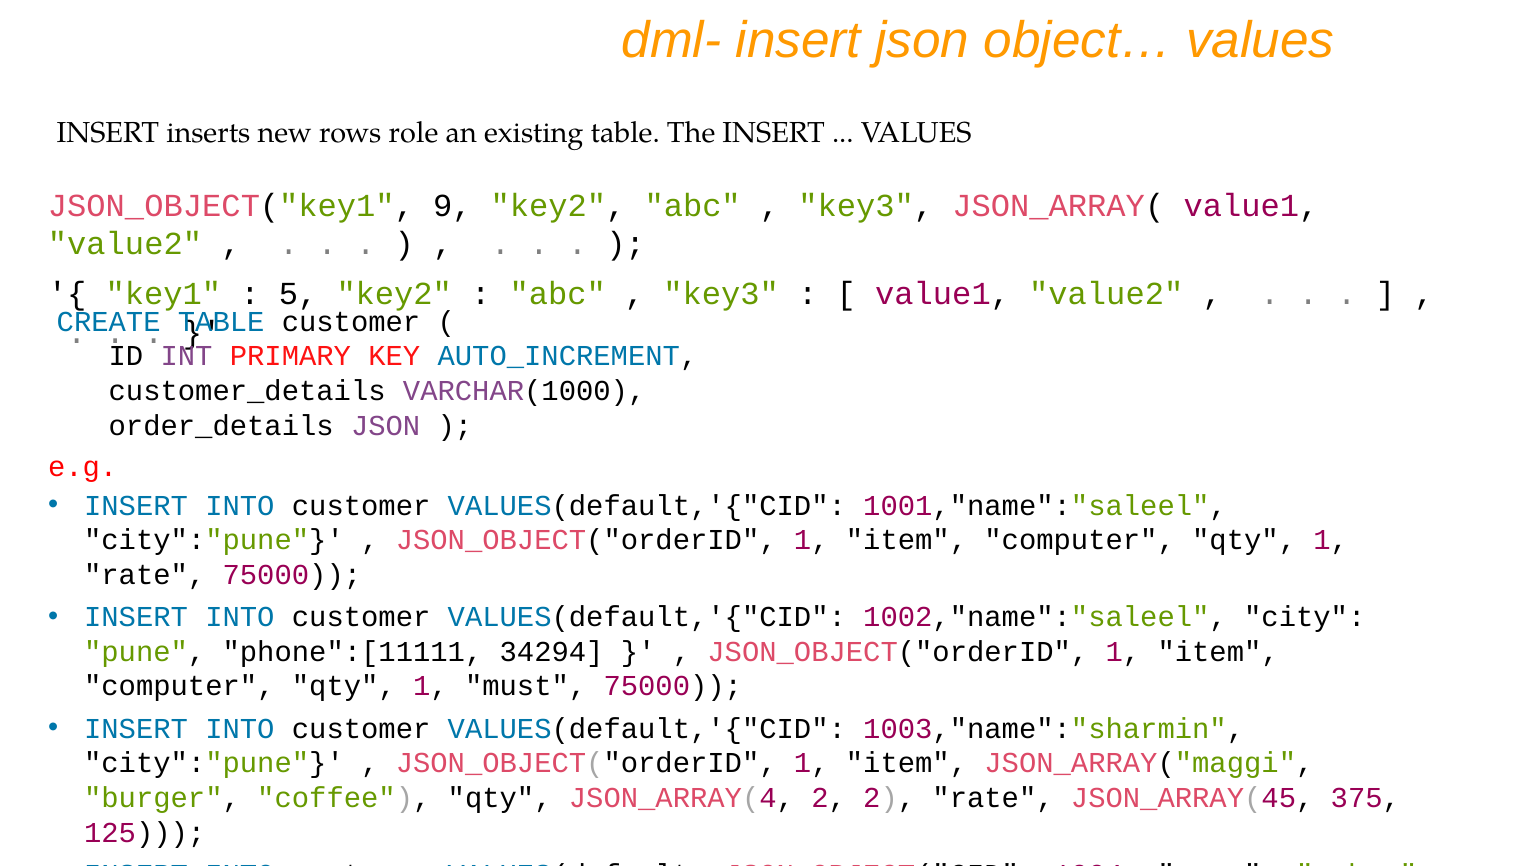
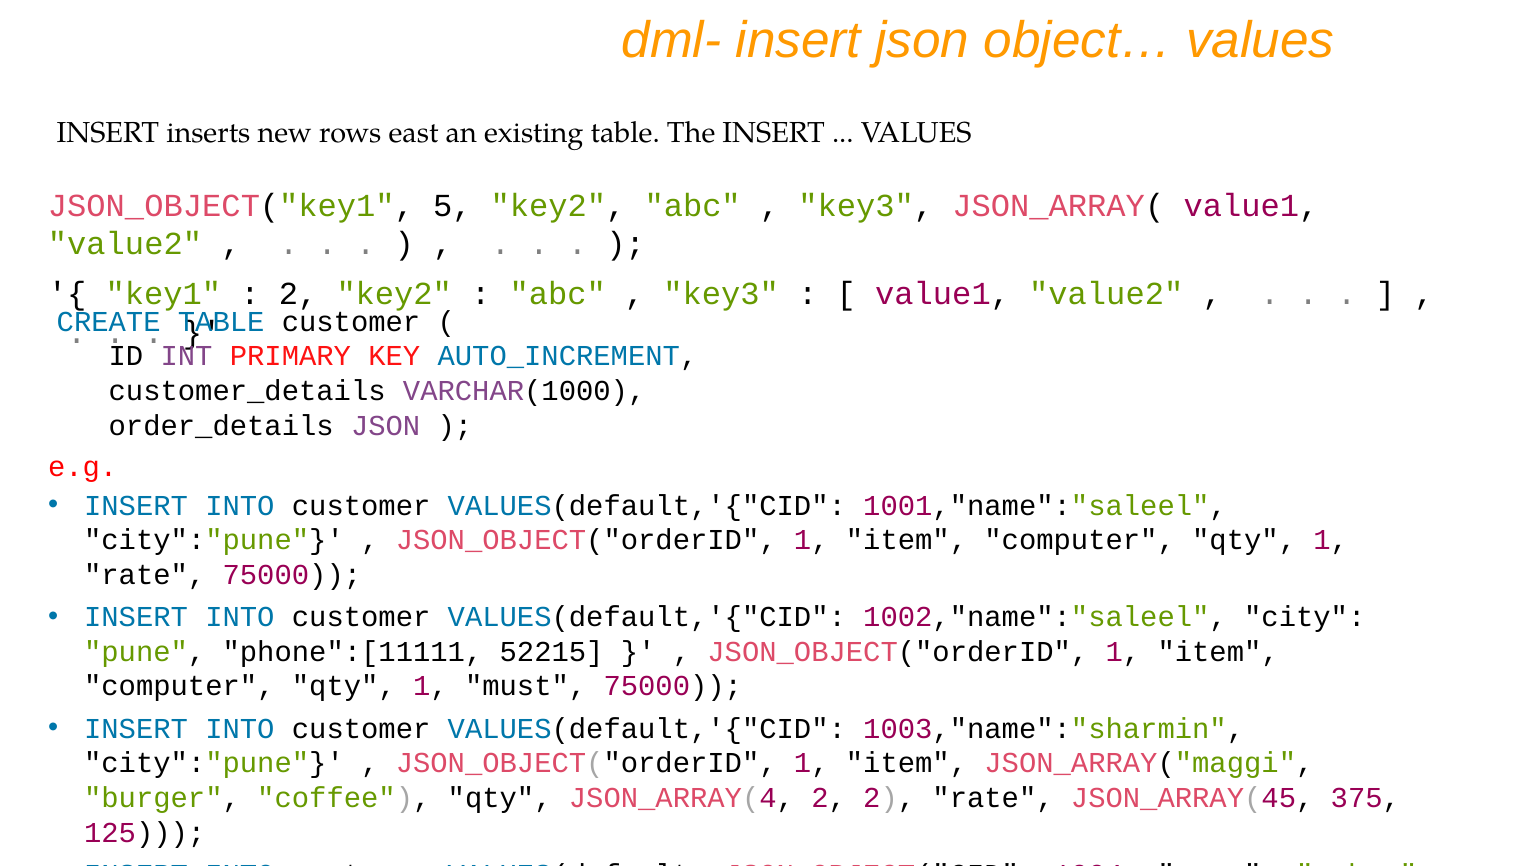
role: role -> east (414, 133)
9: 9 -> 5 (452, 205)
5: 5 -> 2 (298, 294)
34294: 34294 -> 52215 (552, 652)
